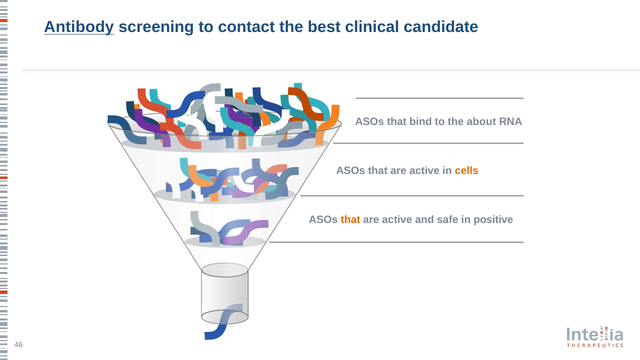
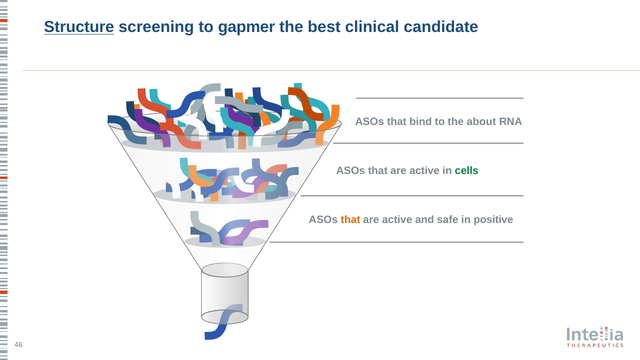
Antibody: Antibody -> Structure (79, 27)
contact: contact -> gapmer (247, 27)
cells colour: orange -> green (467, 170)
